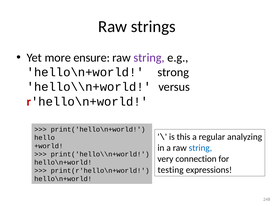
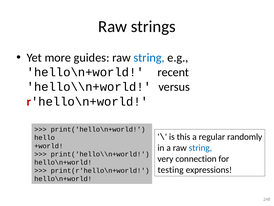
ensure: ensure -> guides (92, 57)
string colour: purple -> blue (149, 57)
strong: strong -> recent (173, 72)
analyzing: analyzing -> randomly (245, 137)
